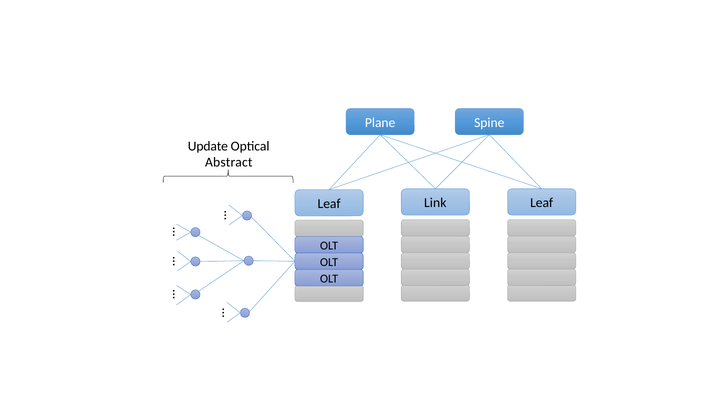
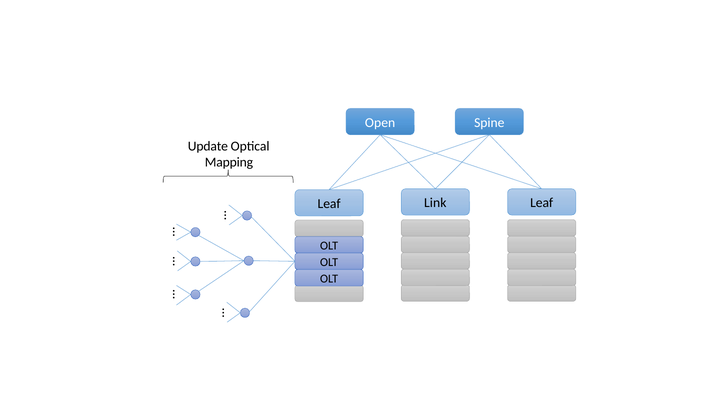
Plane: Plane -> Open (380, 122)
Abstract: Abstract -> Mapping (229, 162)
